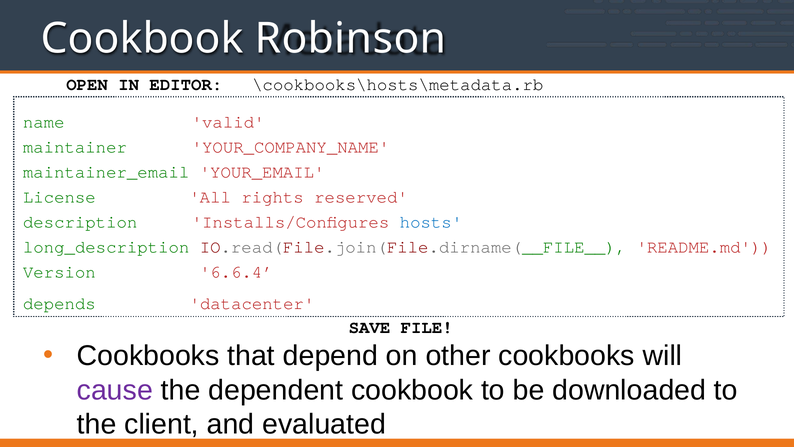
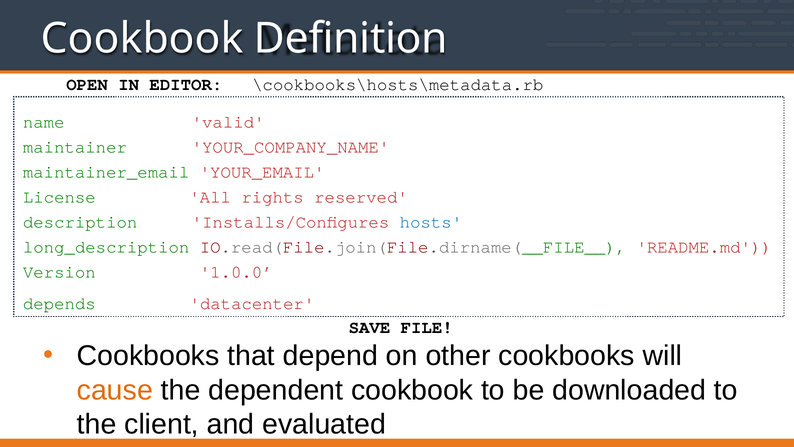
Robinson: Robinson -> Definition (351, 39)
6.6.4: 6.6.4 -> 1.0.0 (236, 272)
cause colour: purple -> orange (115, 390)
